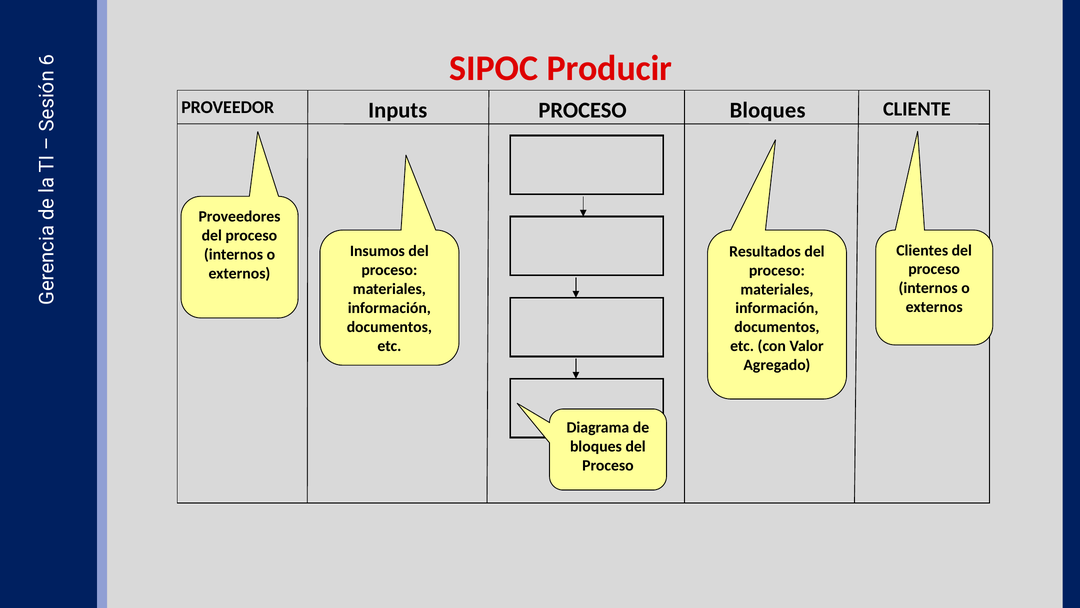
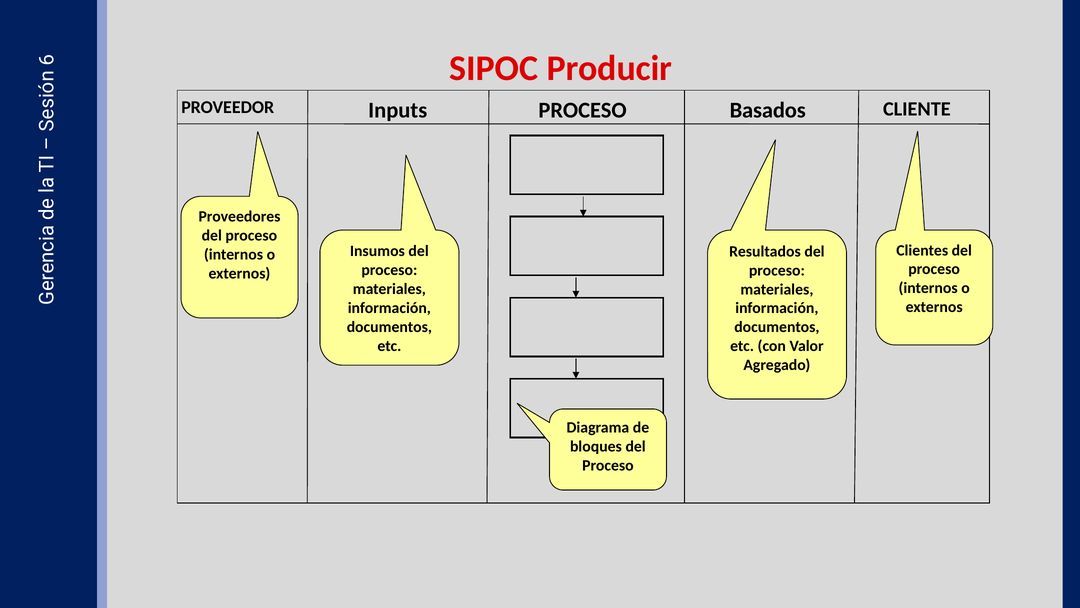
PROCESO Bloques: Bloques -> Basados (768, 110)
